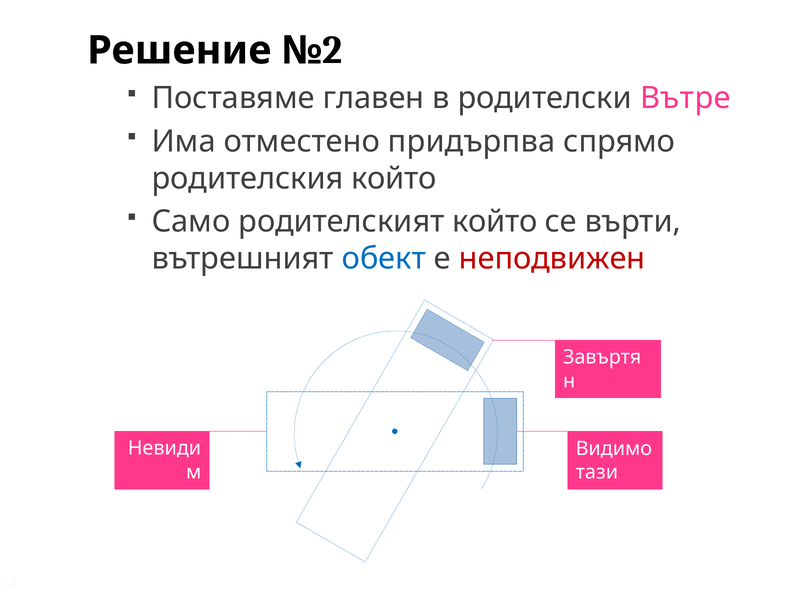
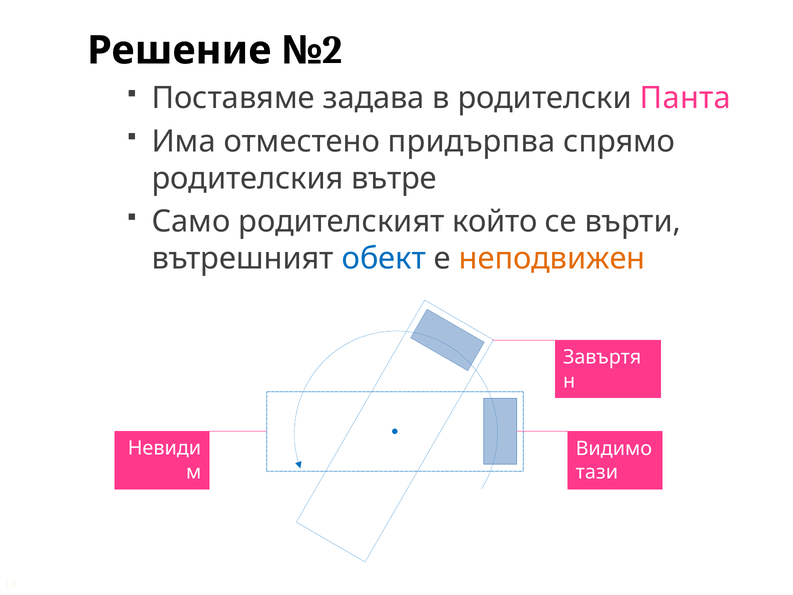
главен: главен -> задава (374, 98)
Вътре: Вътре -> Панта (685, 98)
родителския който: който -> вътре (394, 178)
неподвижен colour: red -> orange (552, 259)
